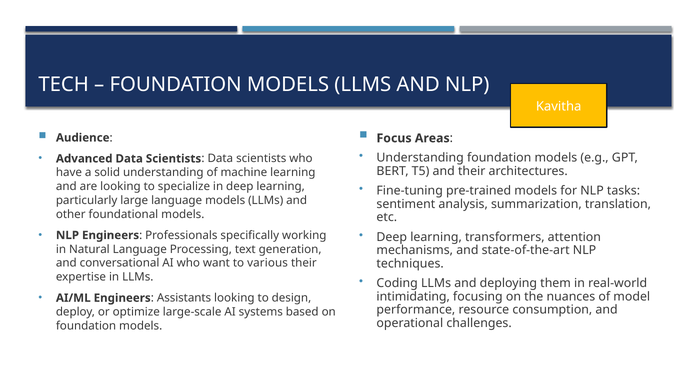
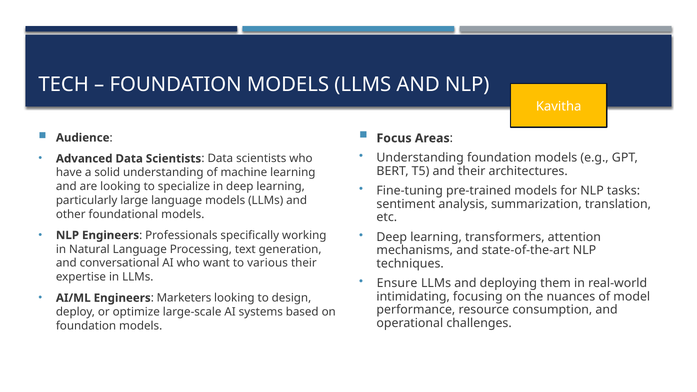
Coding: Coding -> Ensure (397, 283)
Assistants: Assistants -> Marketers (184, 298)
